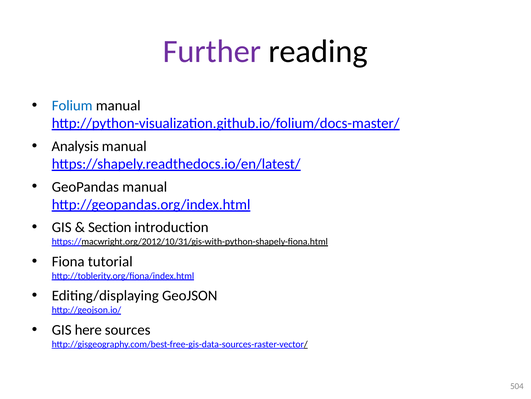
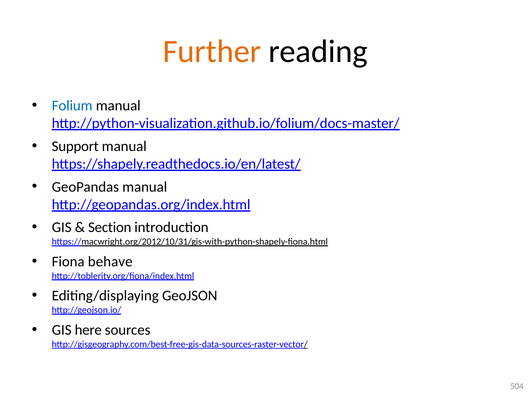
Further colour: purple -> orange (212, 51)
Analysis: Analysis -> Support (75, 146)
tutorial: tutorial -> behave (110, 261)
